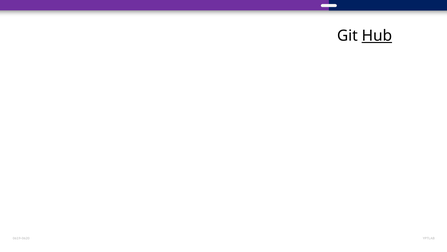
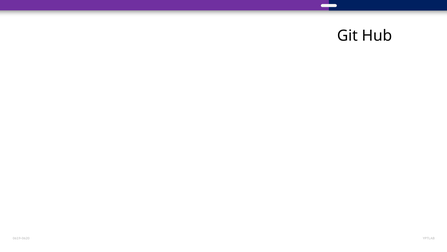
Hub underline: present -> none (377, 36)
